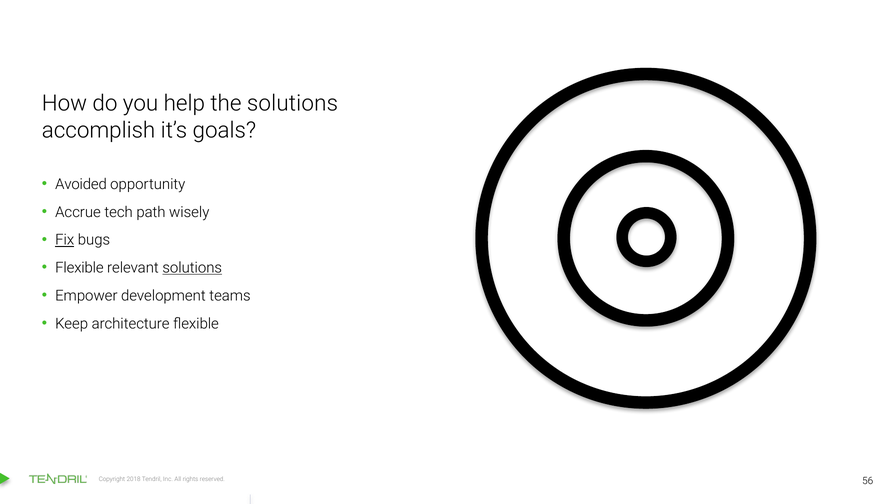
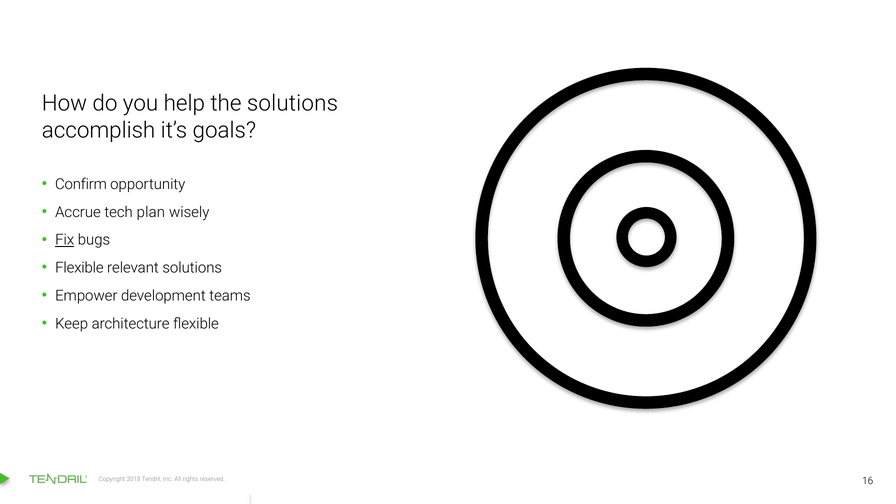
Avoided: Avoided -> Confirm (81, 184)
path: path -> plan (151, 212)
solutions underline: present -> none (192, 268)
56: 56 -> 16 (868, 481)
